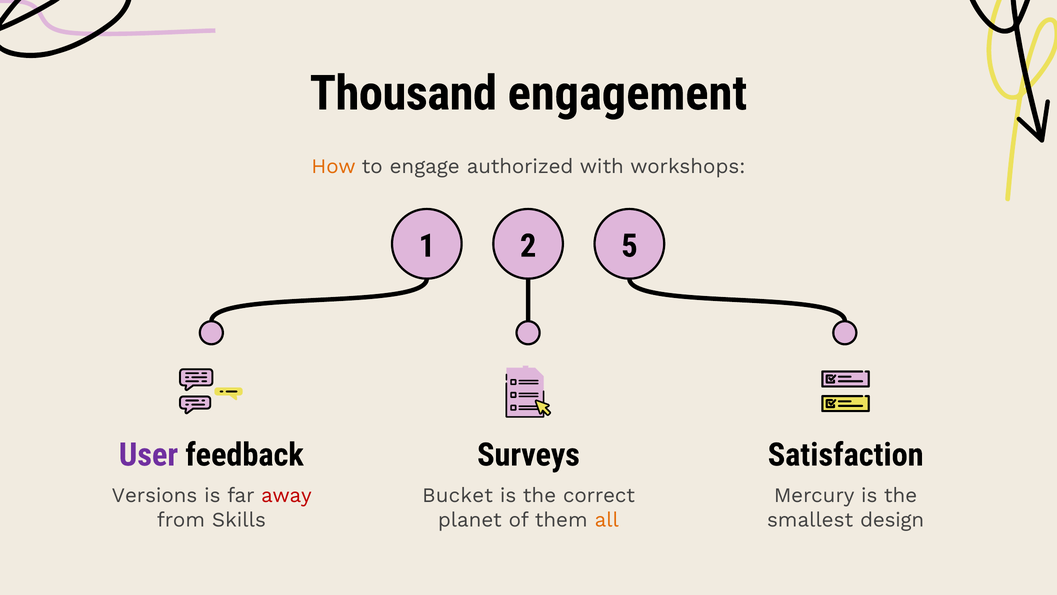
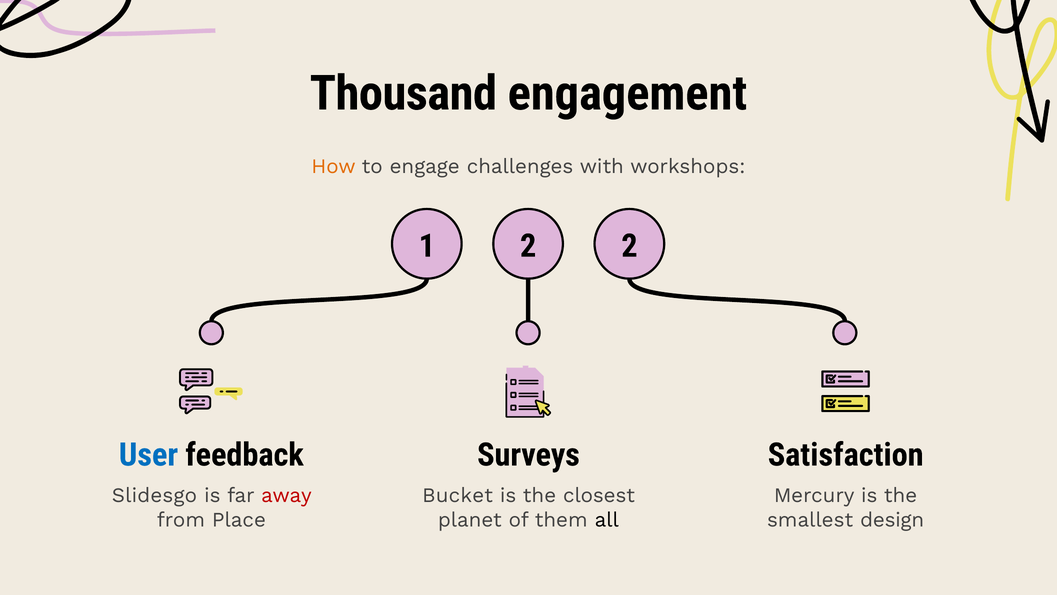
authorized: authorized -> challenges (520, 166)
2 5: 5 -> 2 (629, 246)
User colour: purple -> blue (148, 455)
Versions: Versions -> Slidesgo (154, 495)
correct: correct -> closest (599, 495)
Skills: Skills -> Place (239, 520)
all colour: orange -> black (607, 520)
